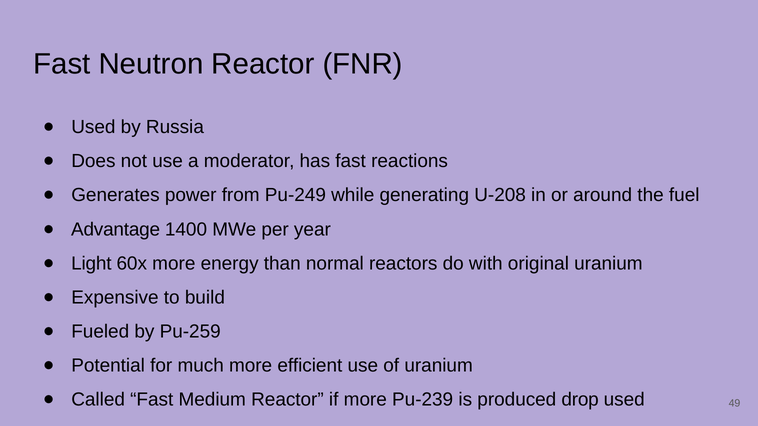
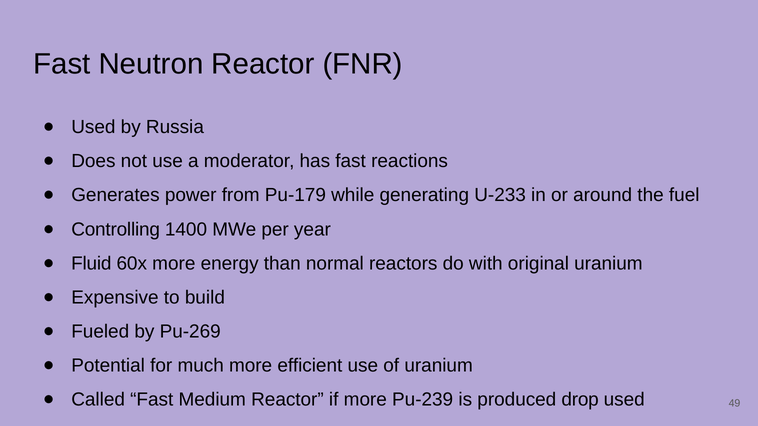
Pu-249: Pu-249 -> Pu-179 (295, 195)
U-208: U-208 -> U-233 (500, 195)
Advantage: Advantage -> Controlling (116, 230)
Light: Light -> Fluid (91, 264)
Pu-259: Pu-259 -> Pu-269 (190, 332)
